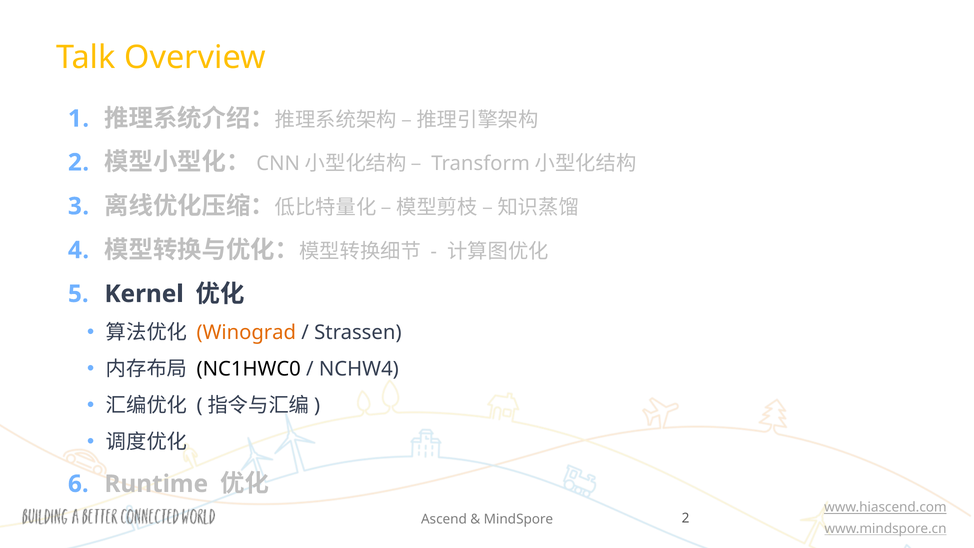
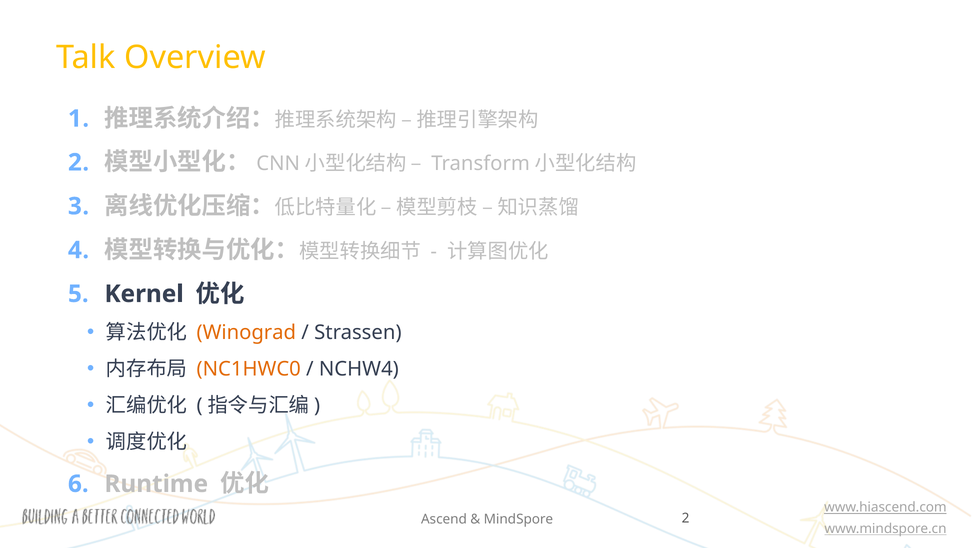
NC1HWC0 colour: black -> orange (249, 369)
